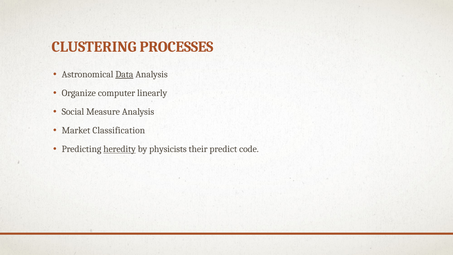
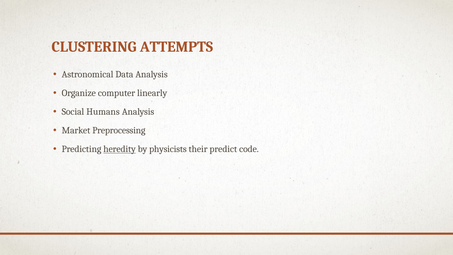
PROCESSES: PROCESSES -> ATTEMPTS (176, 47)
Data underline: present -> none (124, 74)
Measure: Measure -> Humans (103, 112)
Classification: Classification -> Preprocessing (119, 130)
